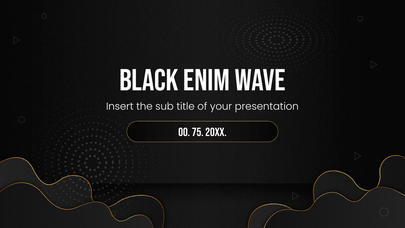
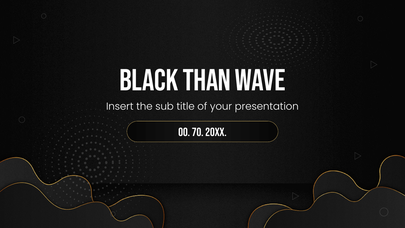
Enim: Enim -> Than (207, 80)
75: 75 -> 70 (198, 132)
